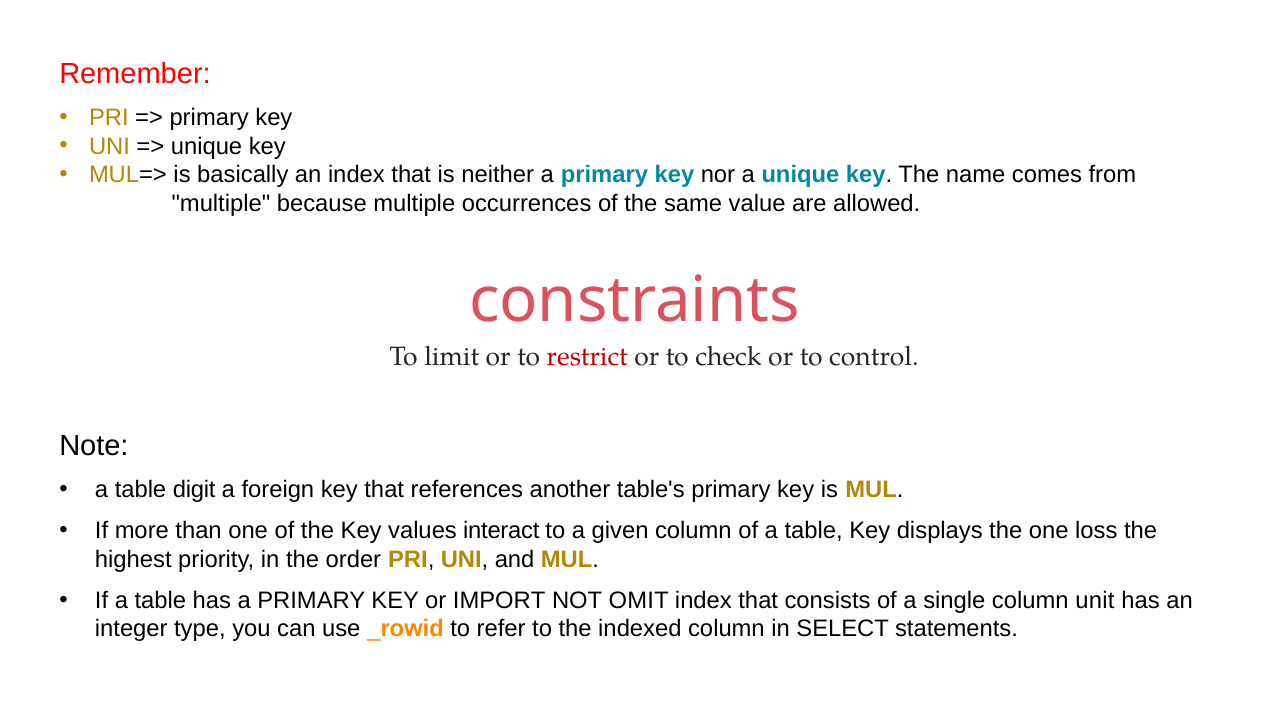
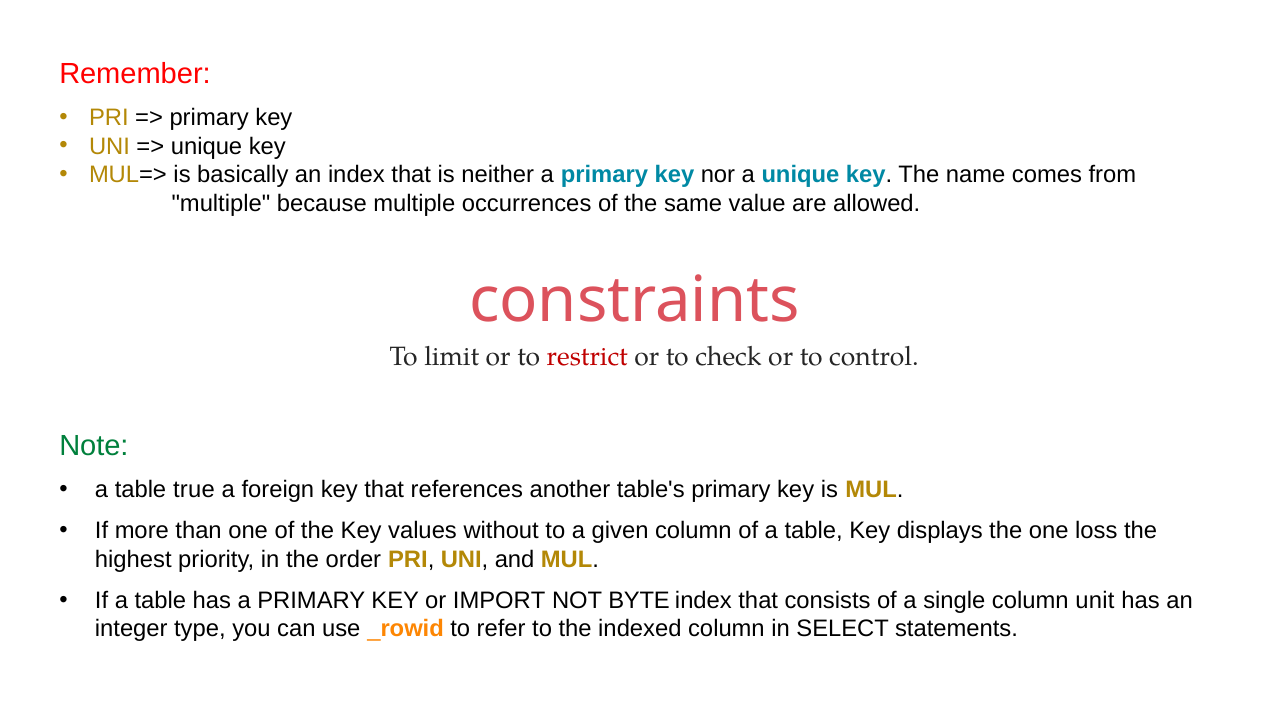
Note colour: black -> green (94, 445)
digit: digit -> true (194, 489)
interact: interact -> without (501, 531)
OMIT: OMIT -> BYTE (639, 600)
